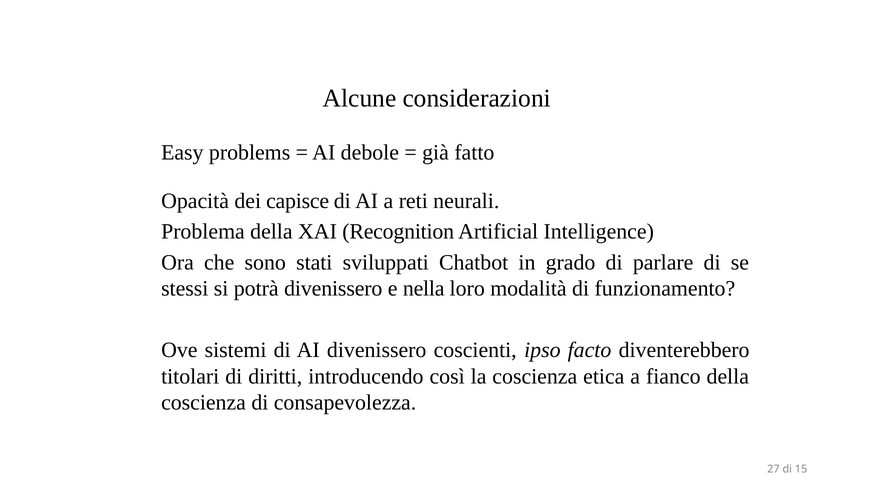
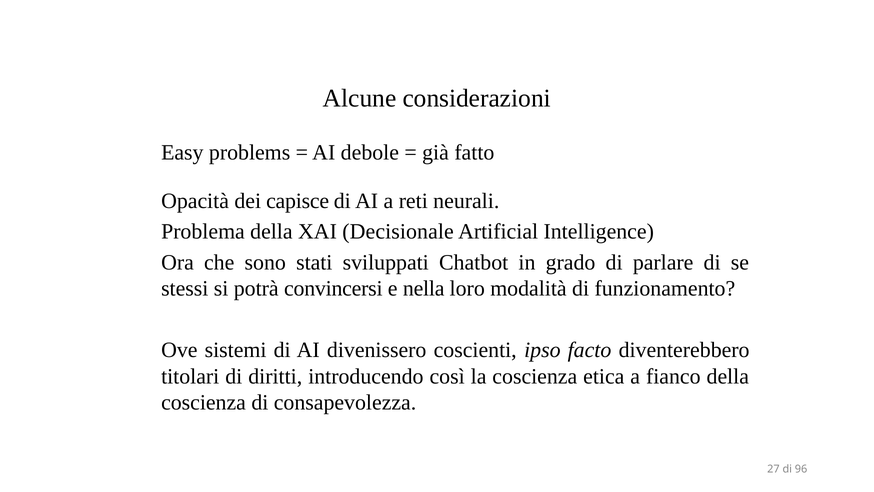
Recognition: Recognition -> Decisionale (398, 232)
potrà divenissero: divenissero -> convincersi (333, 288)
15: 15 -> 96 (801, 469)
